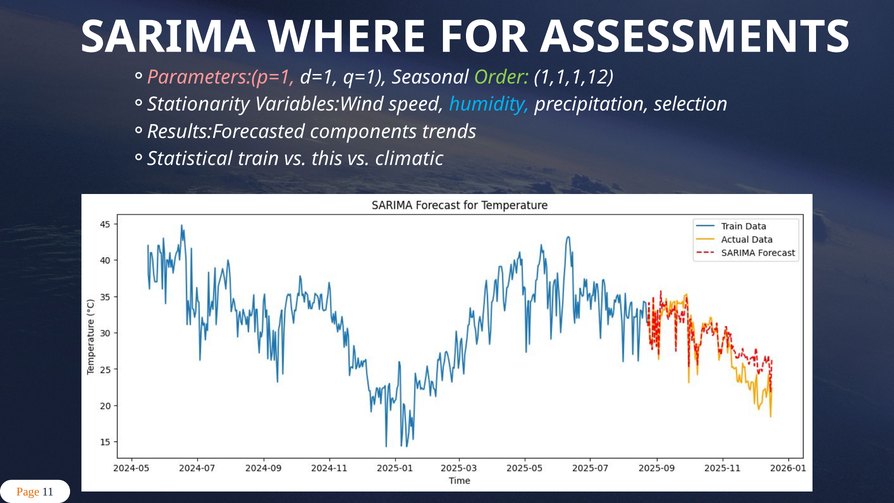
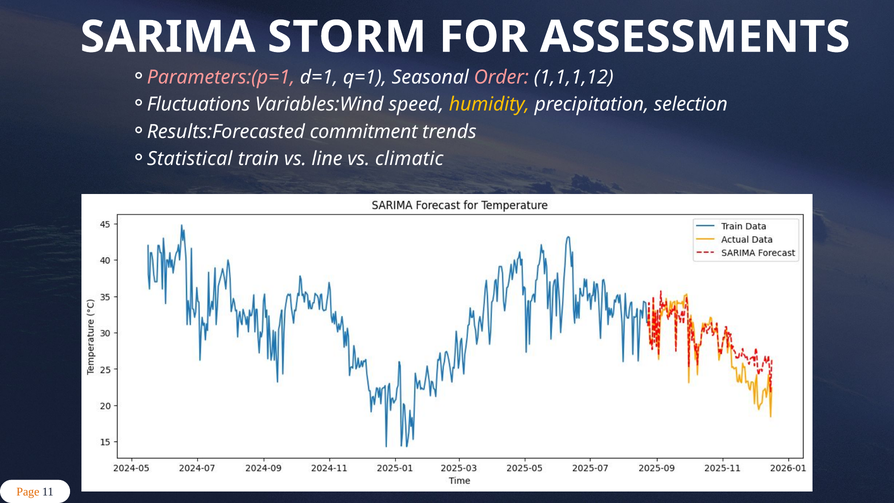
WHERE: WHERE -> STORM (347, 37)
Order colour: light green -> pink (501, 77)
Stationarity: Stationarity -> Fluctuations (199, 105)
humidity colour: light blue -> yellow (489, 105)
components: components -> commitment (364, 132)
this: this -> line (327, 159)
